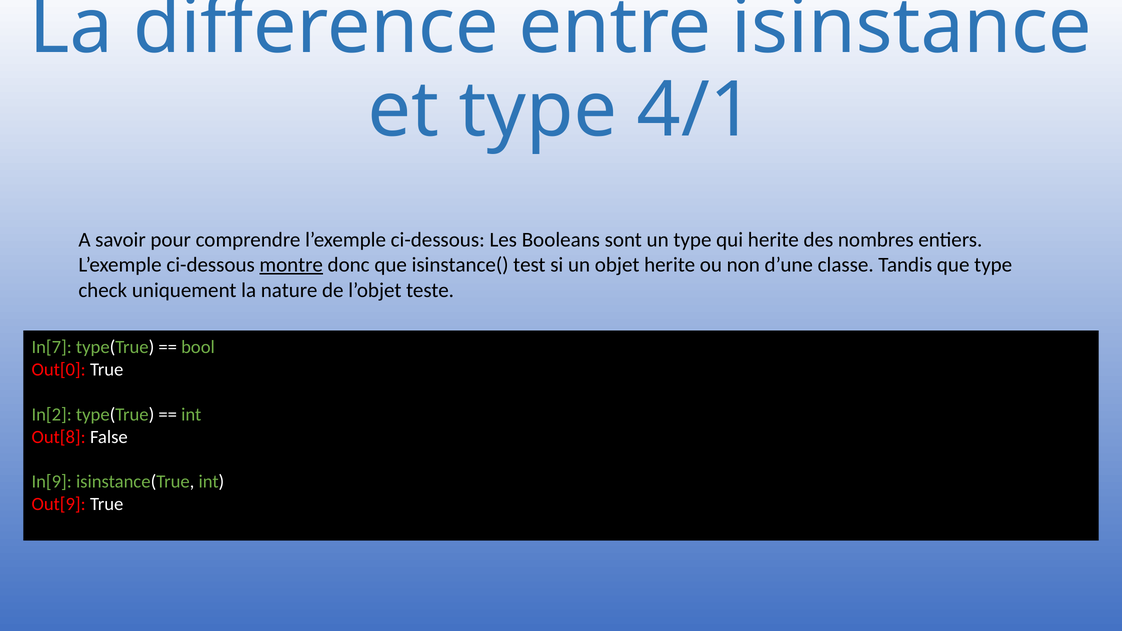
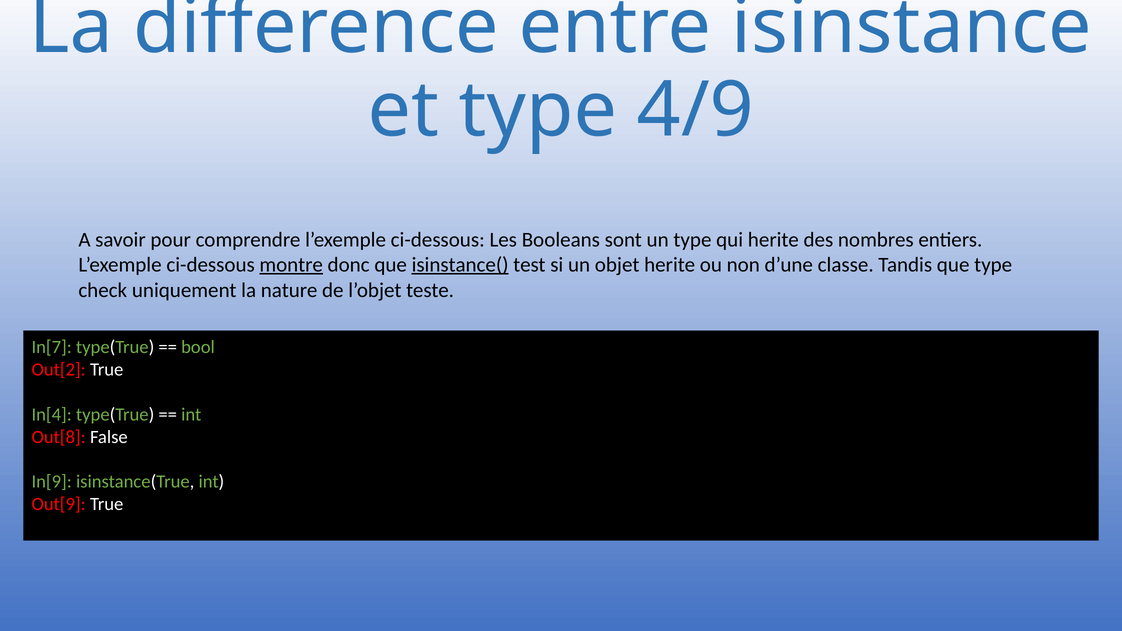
4/1: 4/1 -> 4/9 (695, 110)
isinstance( underline: none -> present (460, 265)
Out[0: Out[0 -> Out[2 (59, 370)
In[2: In[2 -> In[4 (52, 415)
